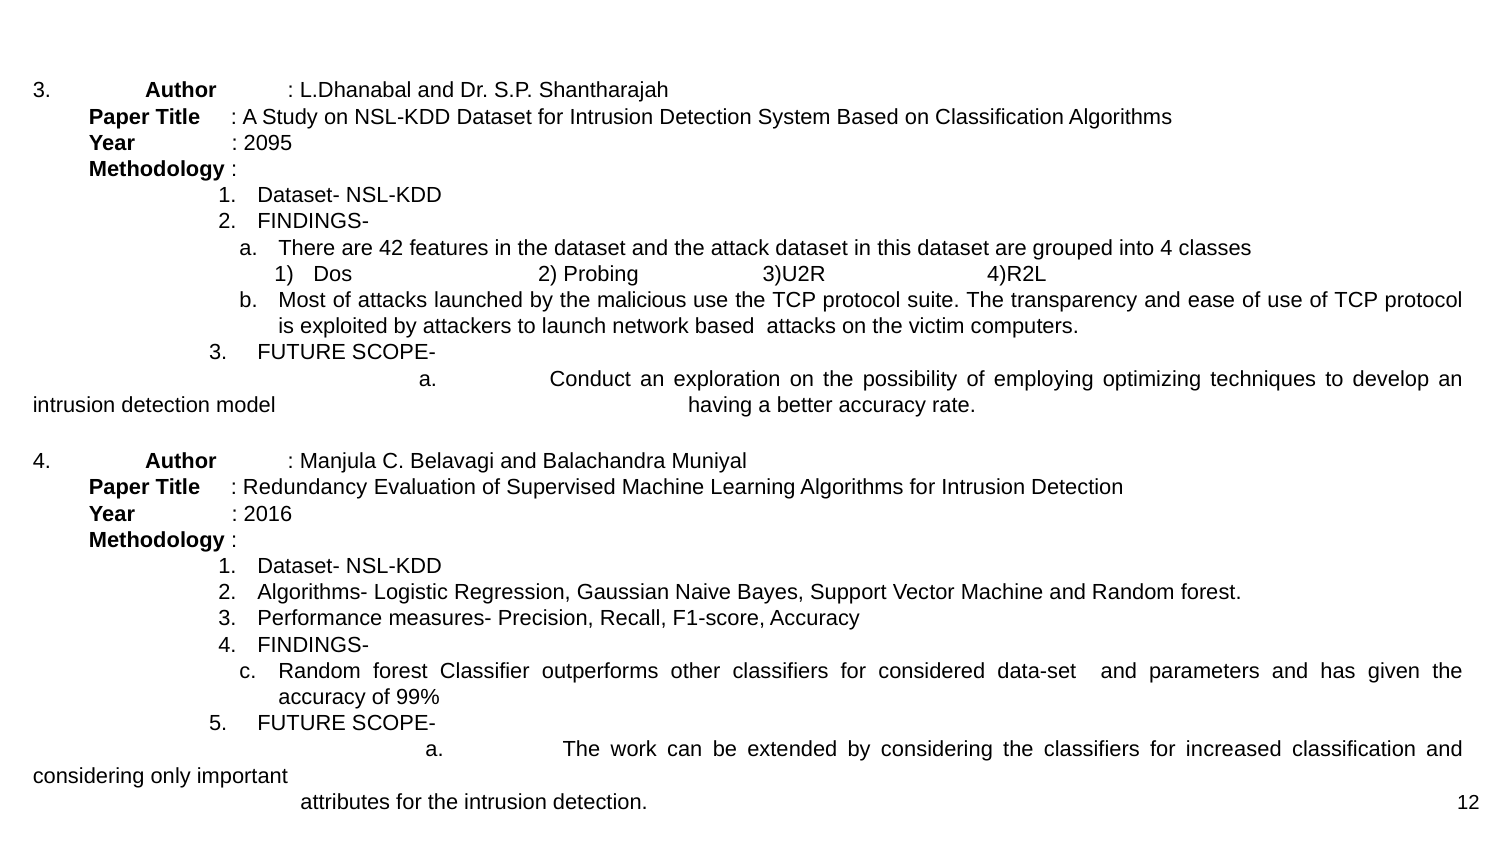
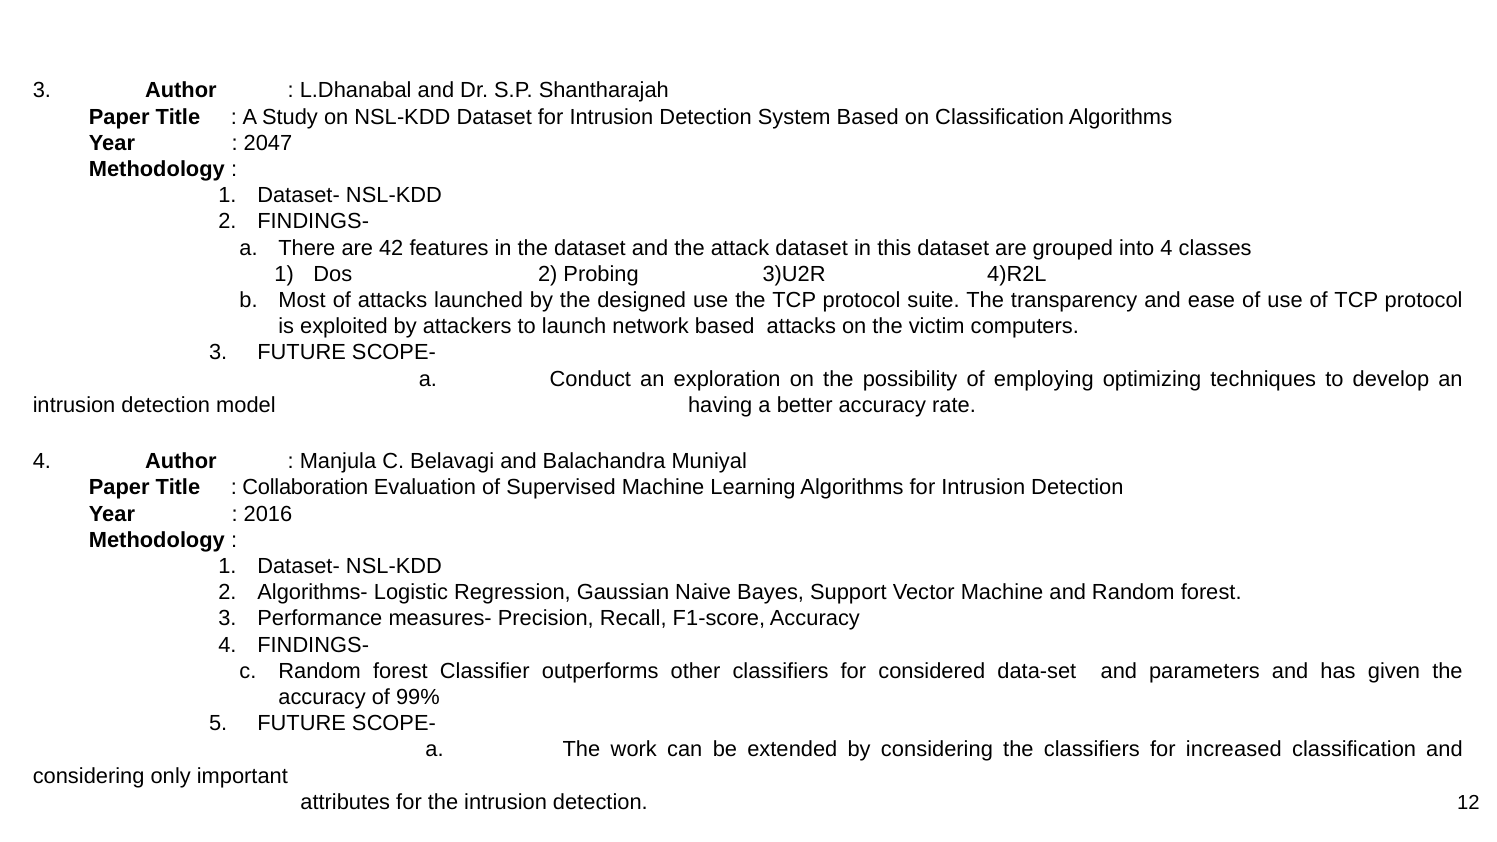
2095: 2095 -> 2047 (268, 143)
malicious: malicious -> designed (642, 300)
Redundancy: Redundancy -> Collaboration (305, 488)
